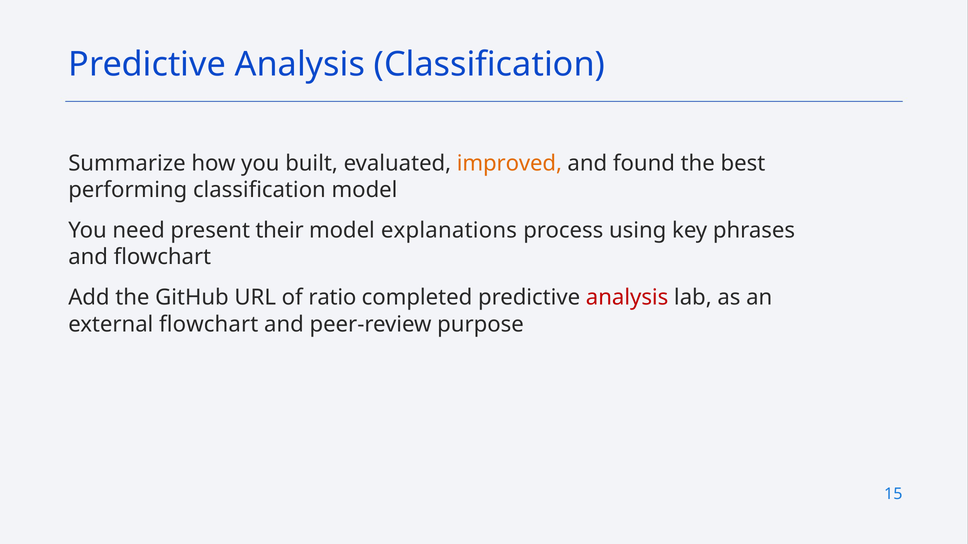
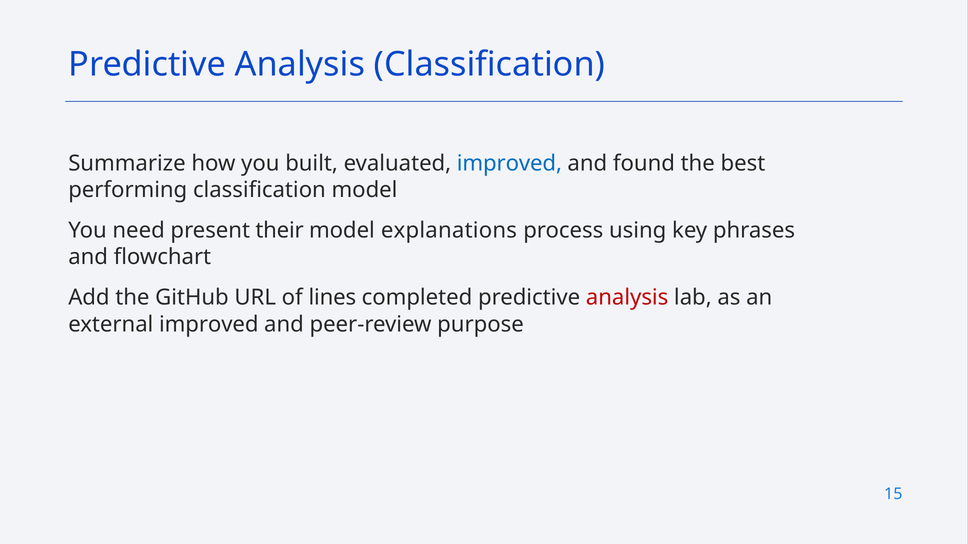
improved colour: orange -> blue (509, 163)
ratio: ratio -> lines (332, 298)
external flowchart: flowchart -> improved (209, 324)
